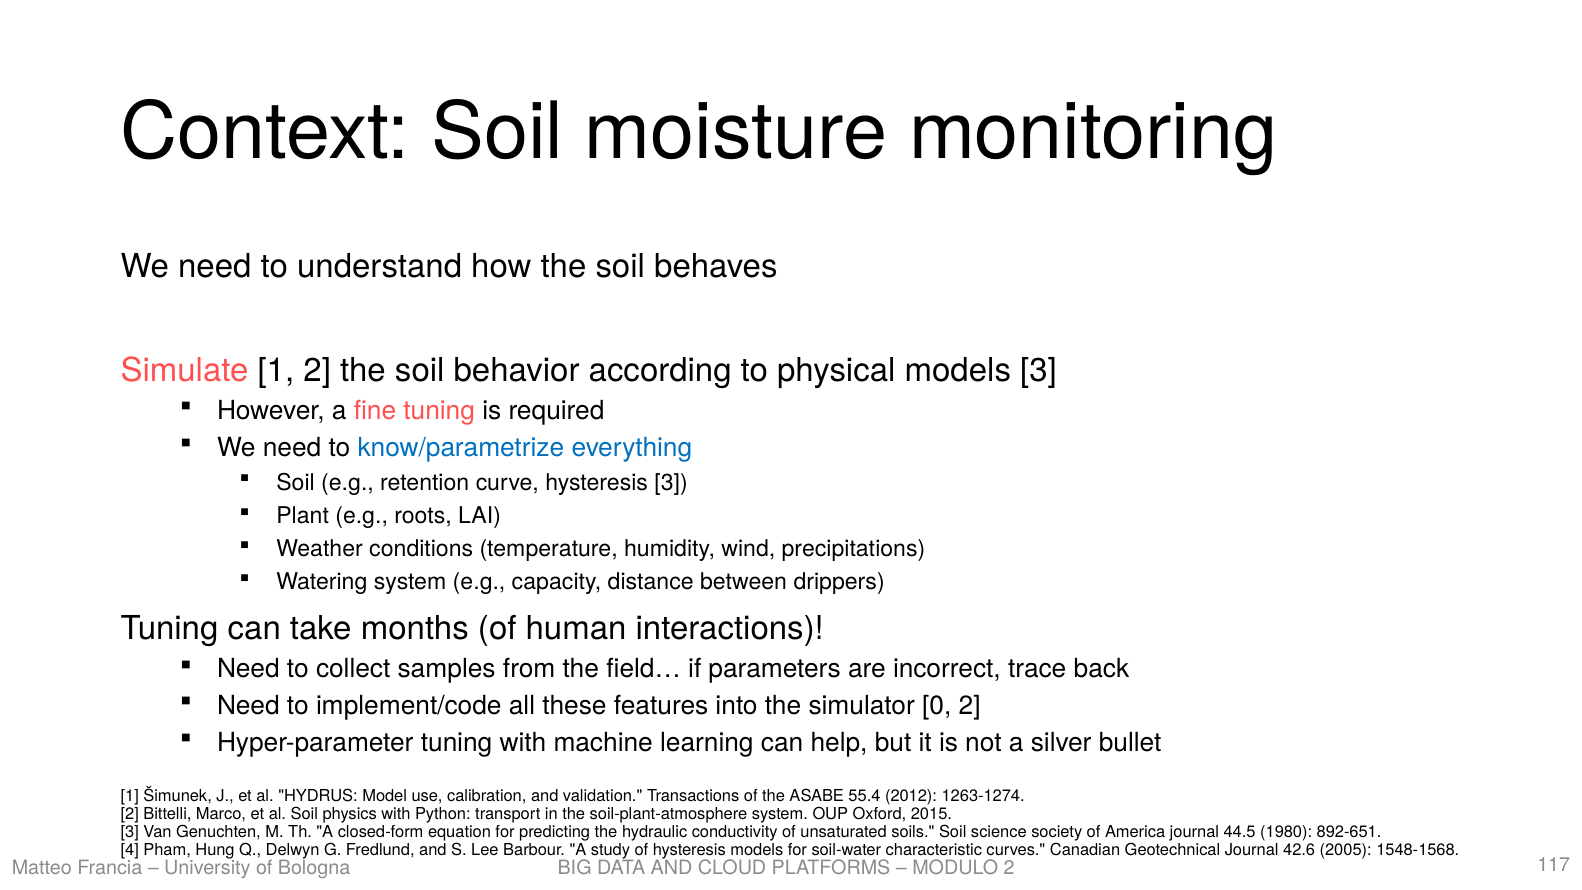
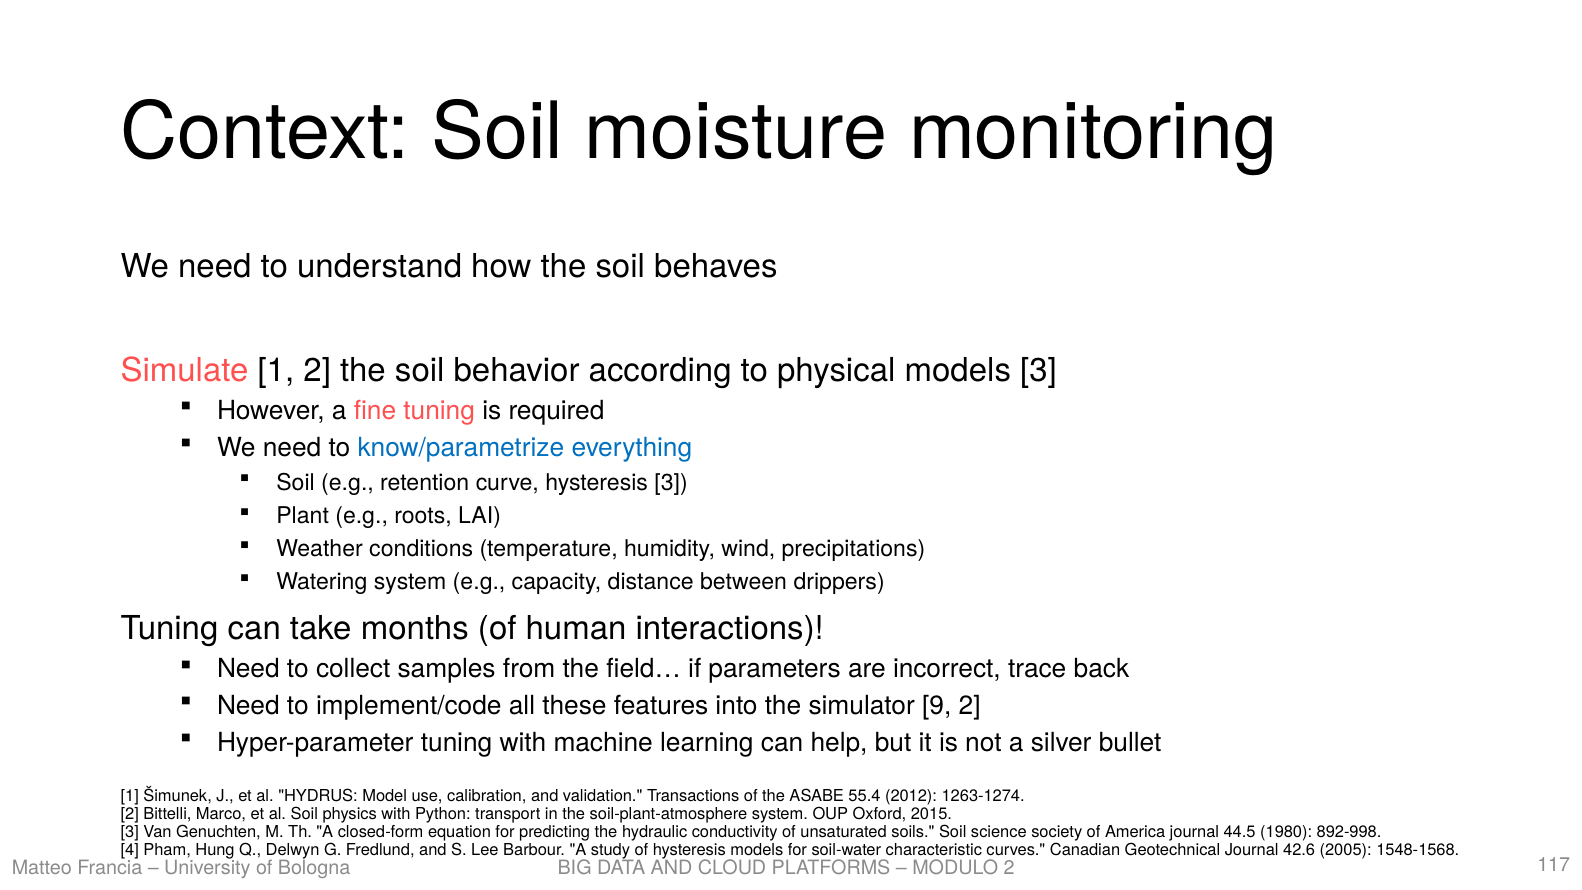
0: 0 -> 9 (937, 706)
892-651: 892-651 -> 892-998 (1349, 832)
